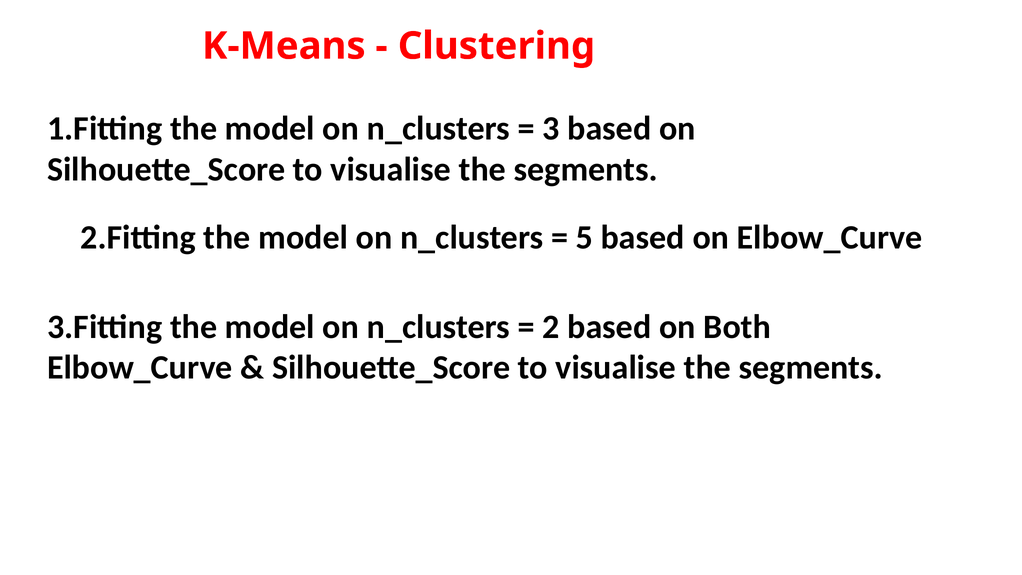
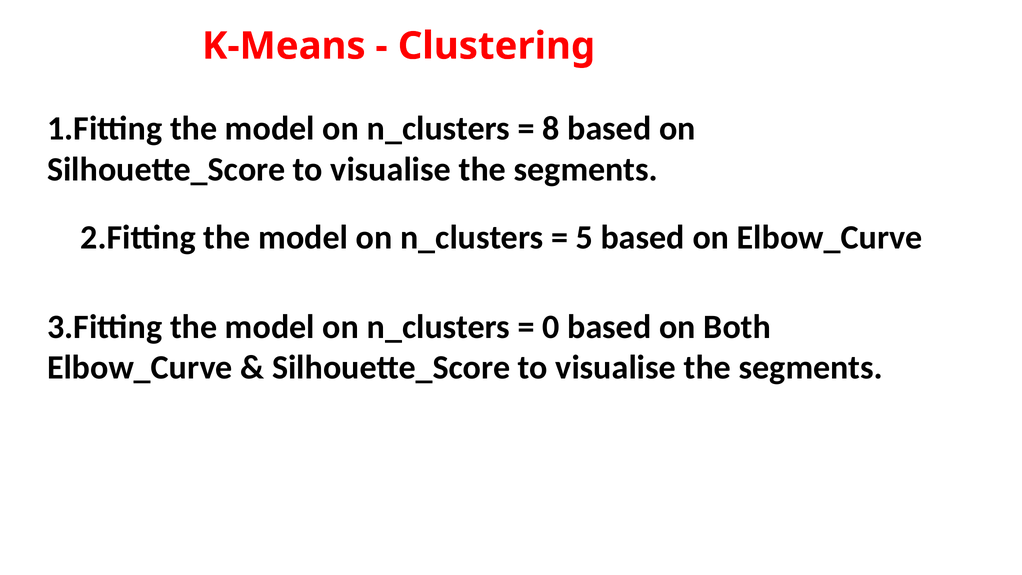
3: 3 -> 8 (551, 128)
2: 2 -> 0 (551, 327)
